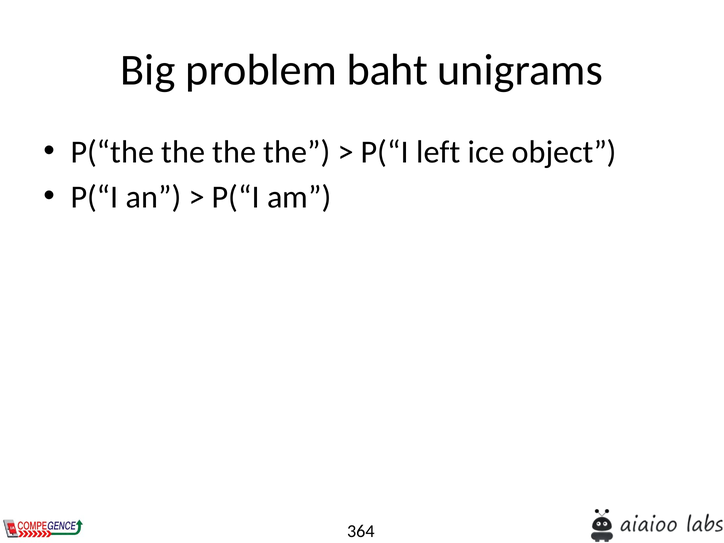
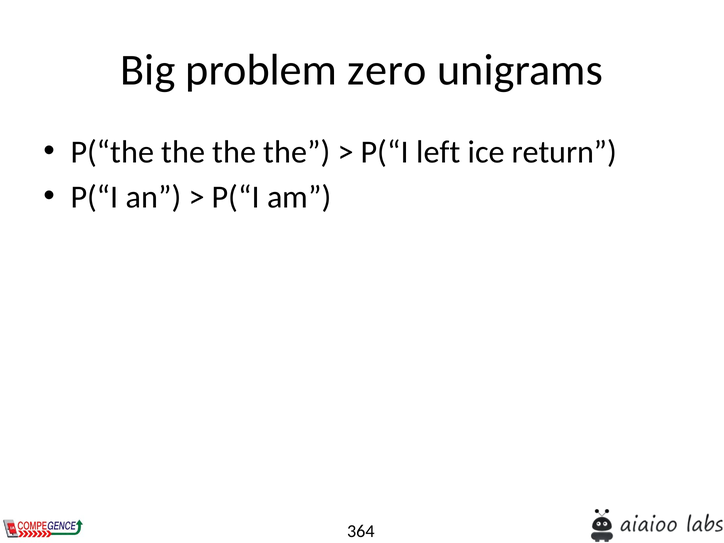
baht: baht -> zero (387, 70)
object: object -> return (564, 152)
